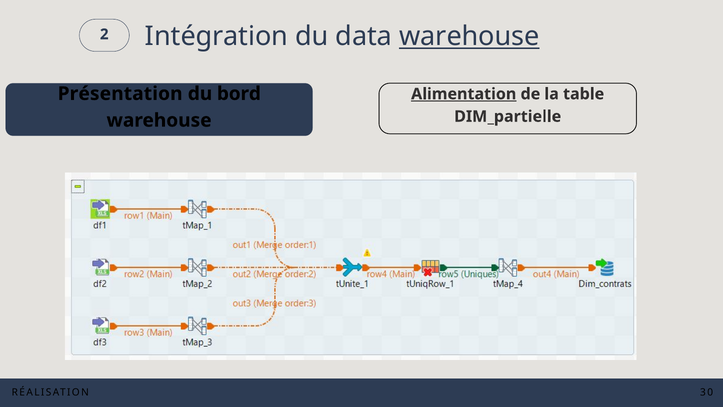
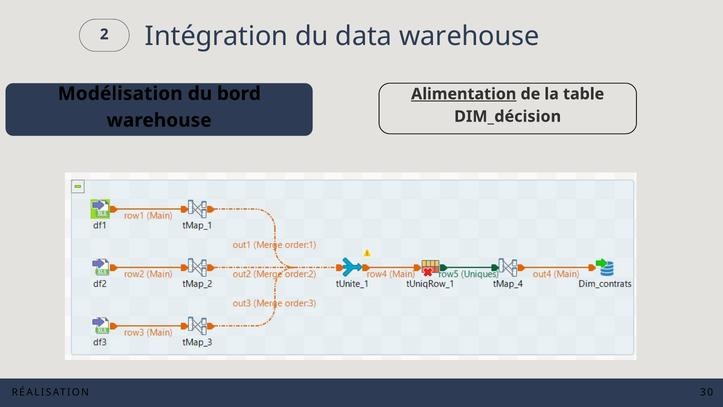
warehouse underline: present -> none (469, 37)
Présentation: Présentation -> Modélisation (120, 94)
DIM_partielle: DIM_partielle -> DIM_décision (508, 116)
